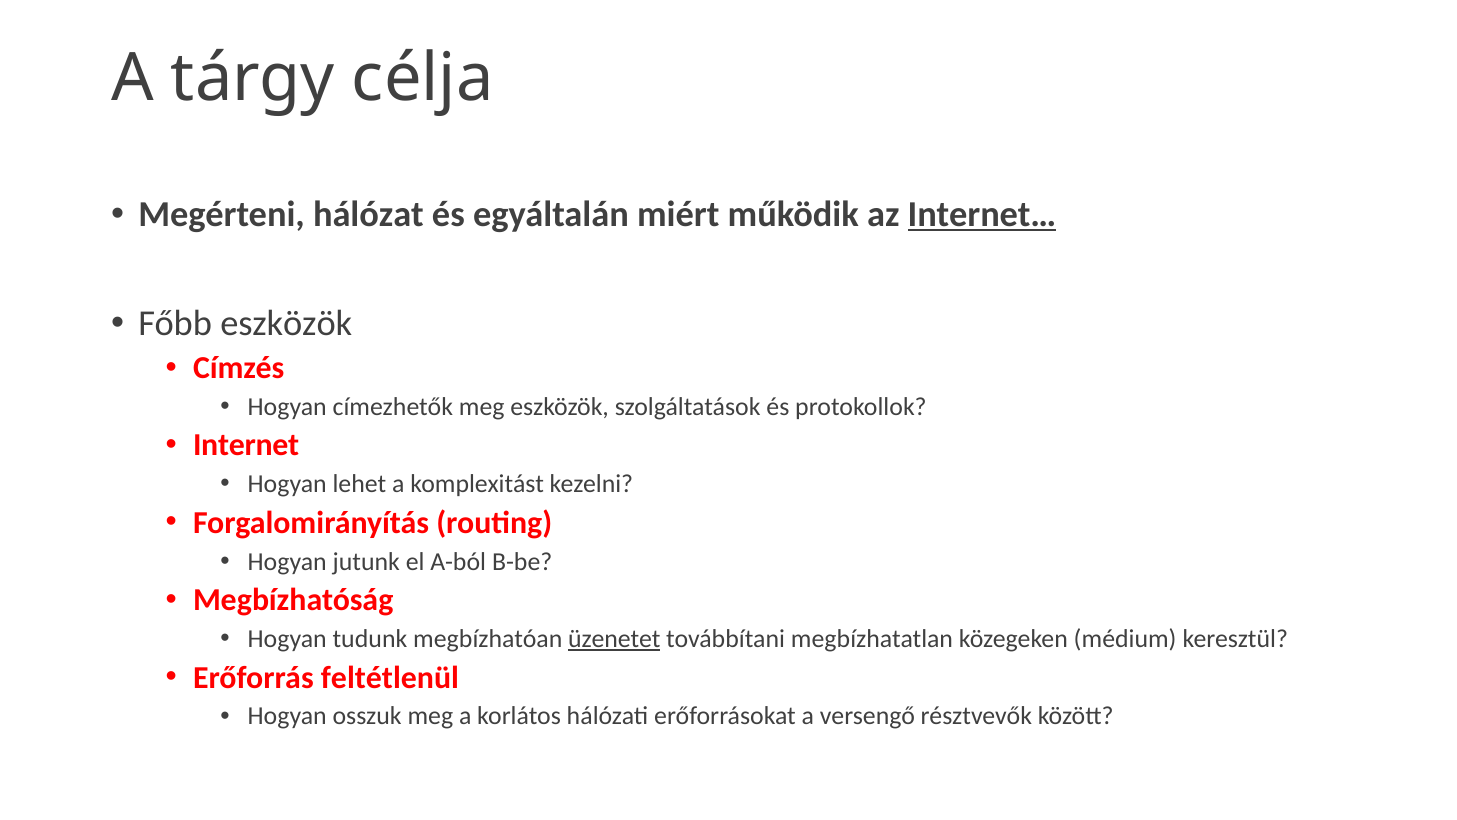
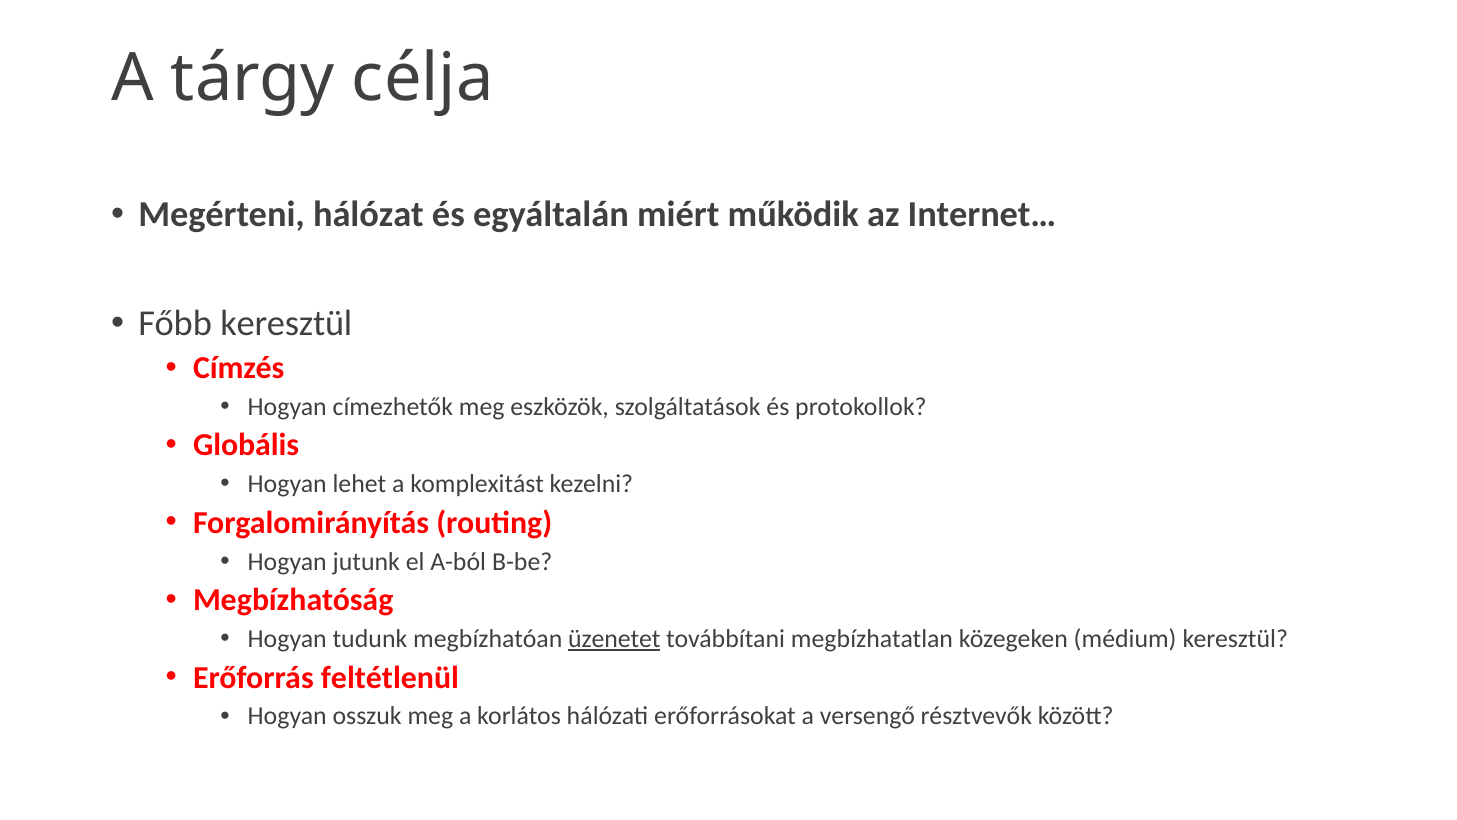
Internet… underline: present -> none (982, 214)
Főbb eszközök: eszközök -> keresztül (286, 323)
Internet: Internet -> Globális (246, 445)
